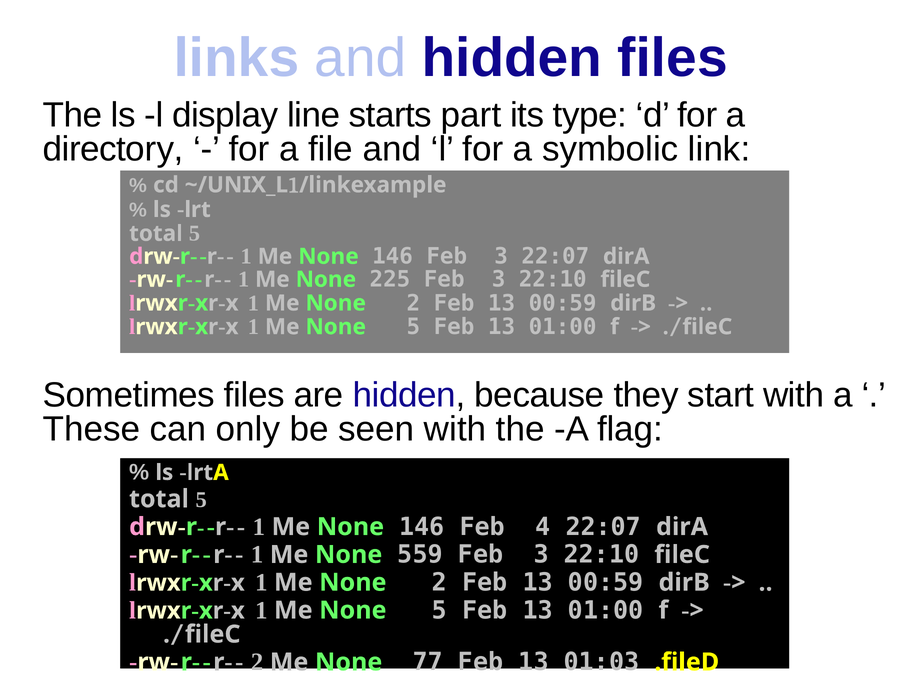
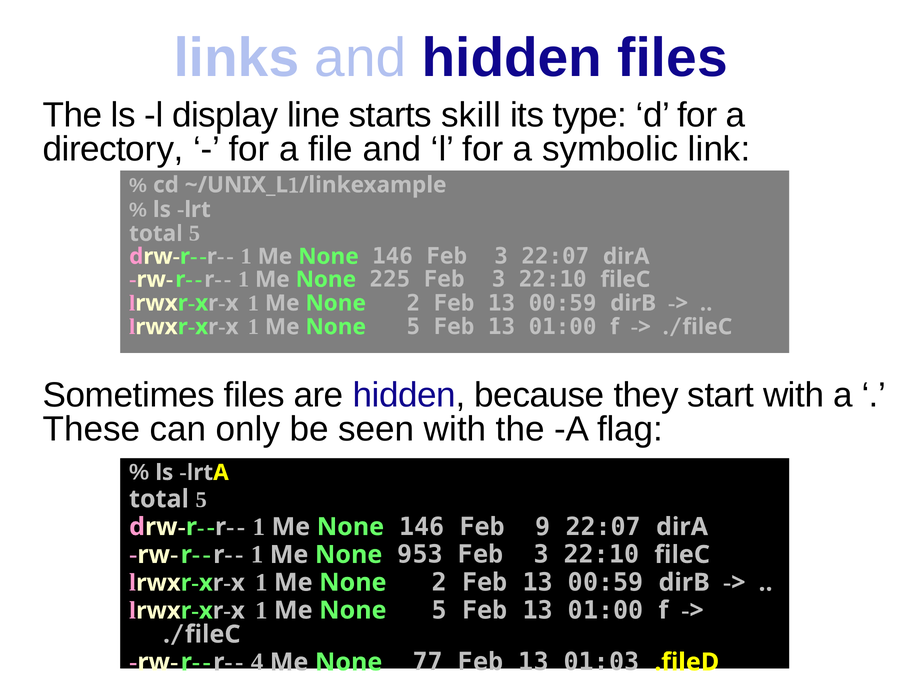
part: part -> skill (471, 115)
4: 4 -> 9 (543, 527)
559: 559 -> 953 (420, 555)
2: 2 -> 4 (257, 663)
